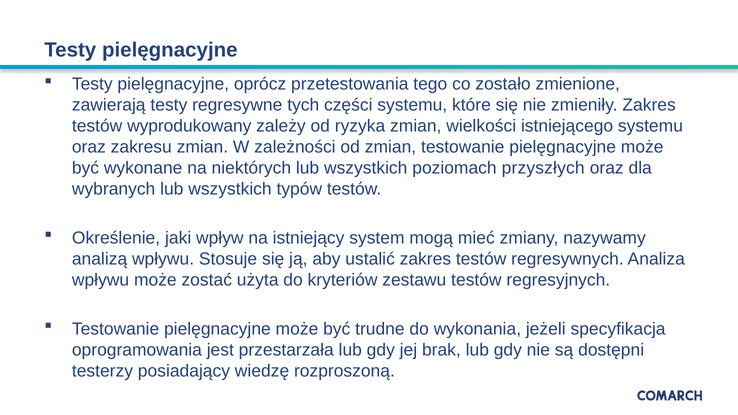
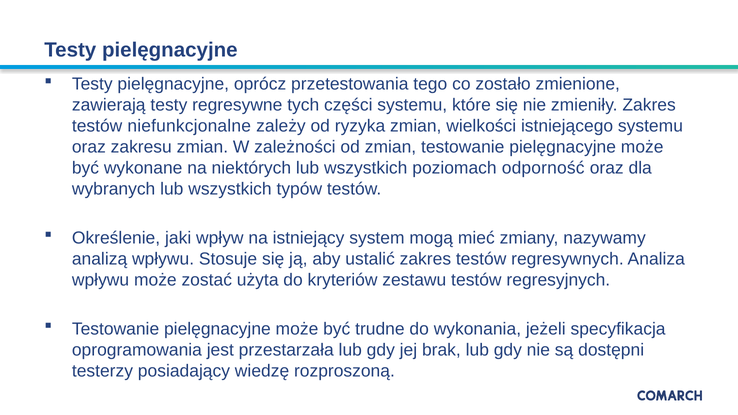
wyprodukowany: wyprodukowany -> niefunkcjonalne (189, 126)
przyszłych: przyszłych -> odporność (543, 168)
